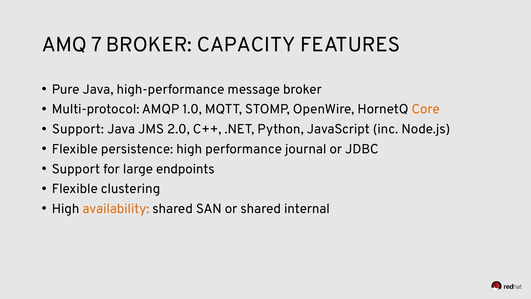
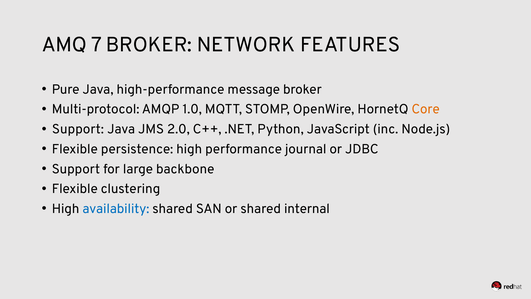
CAPACITY: CAPACITY -> NETWORK (246, 45)
endpoints: endpoints -> backbone (185, 169)
availability colour: orange -> blue (116, 209)
